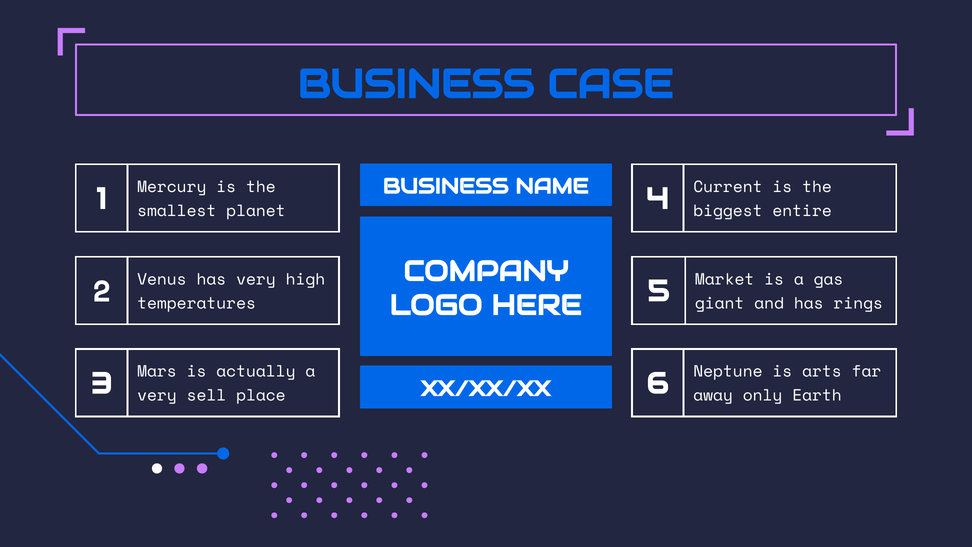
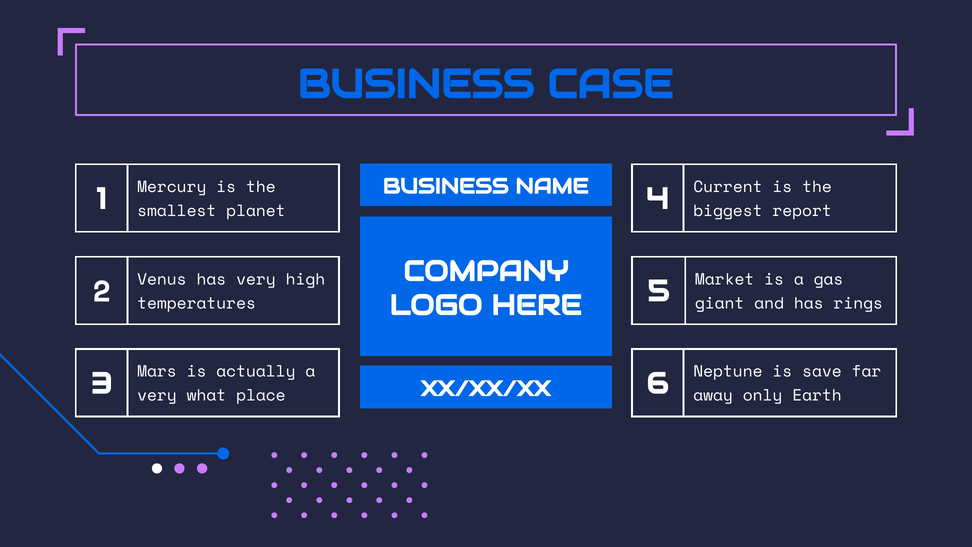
entire: entire -> report (802, 211)
arts: arts -> save (822, 371)
sell: sell -> what (206, 395)
